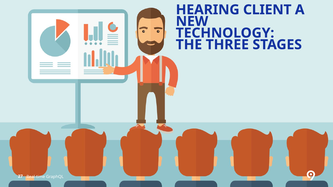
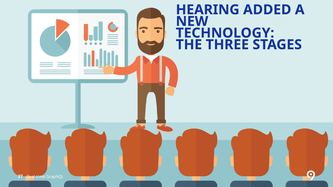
CLIENT: CLIENT -> ADDED (267, 10)
